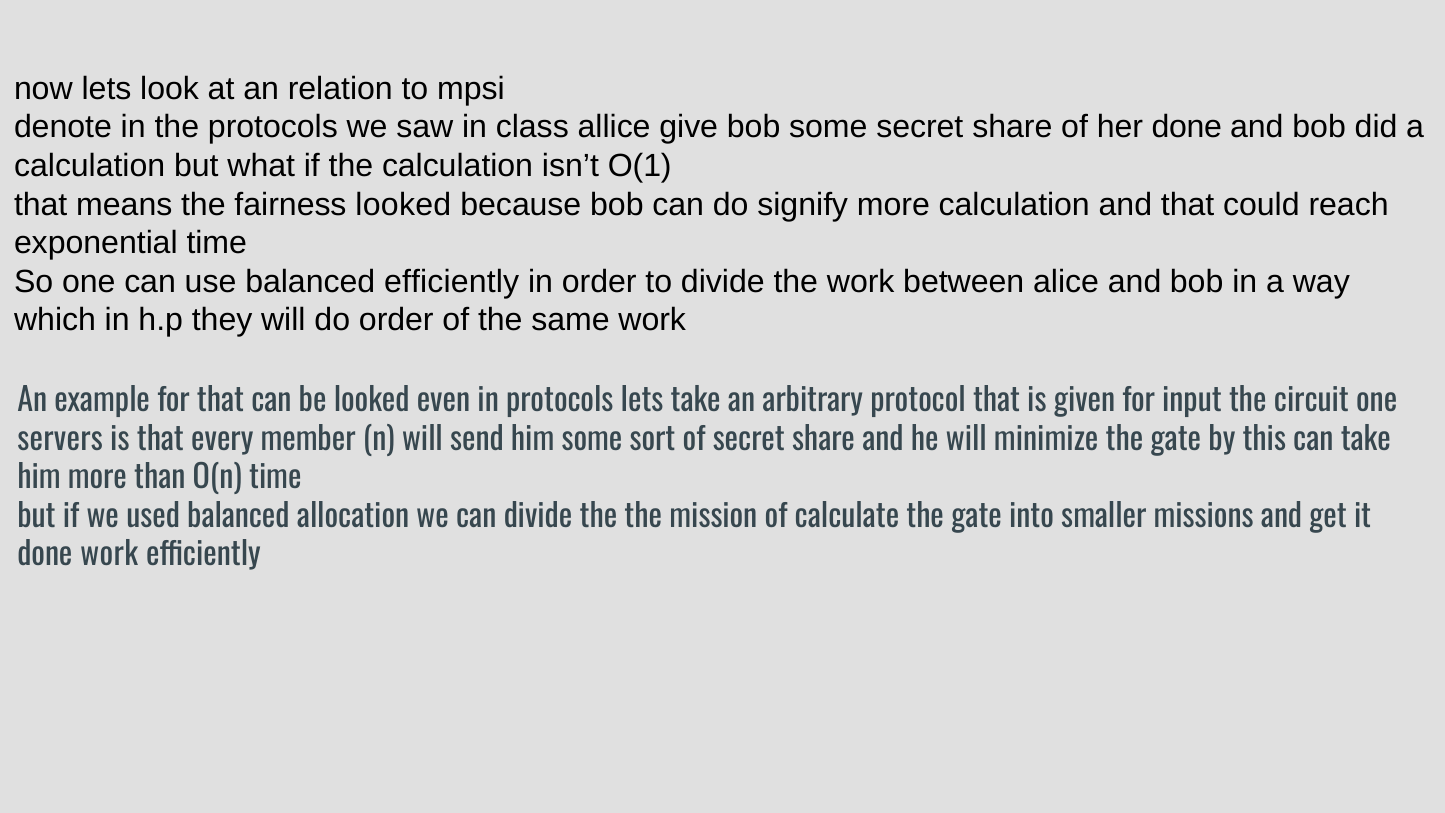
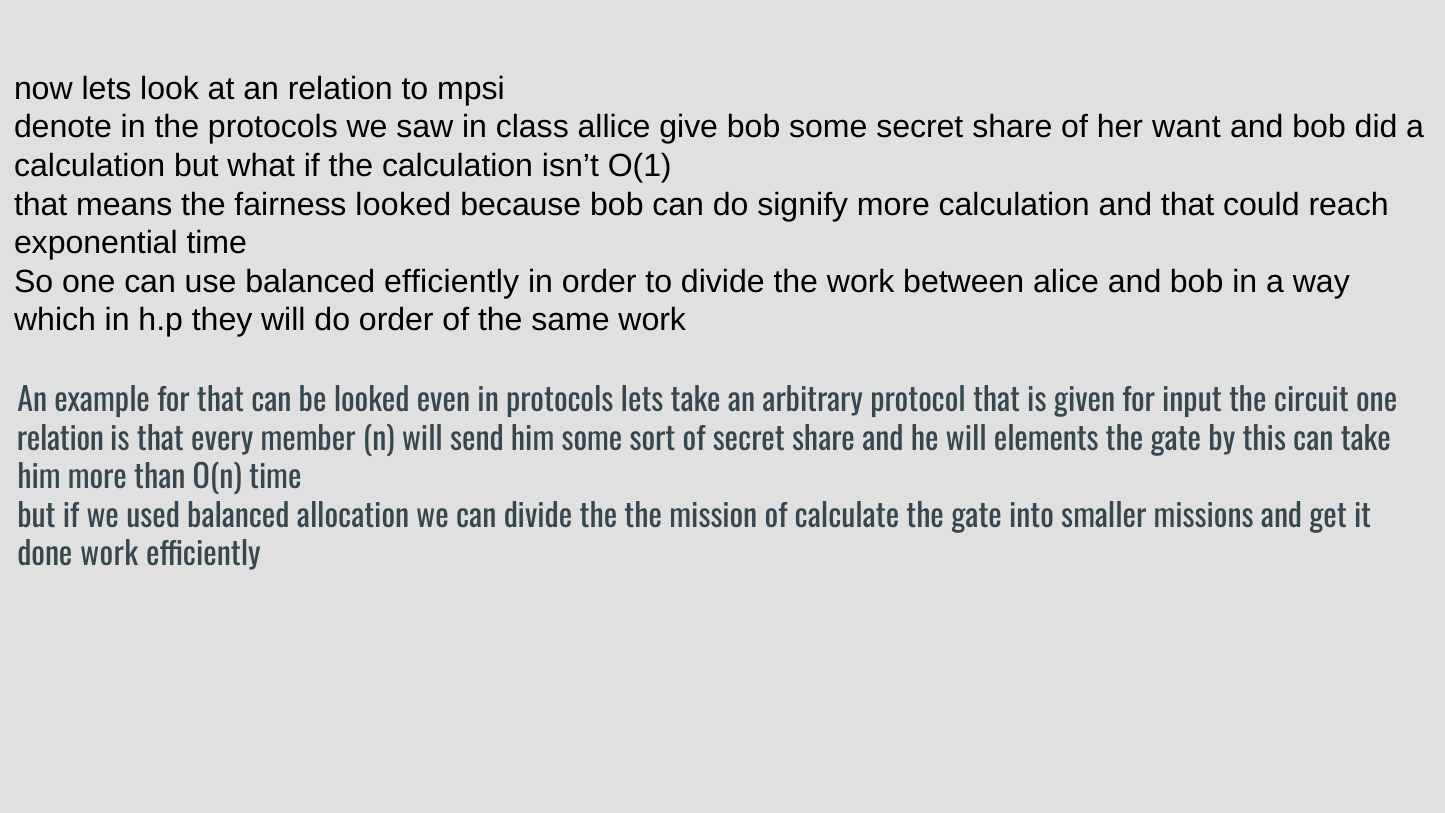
her done: done -> want (1186, 127)
servers: servers -> relation (60, 440)
minimize: minimize -> elements (1046, 440)
